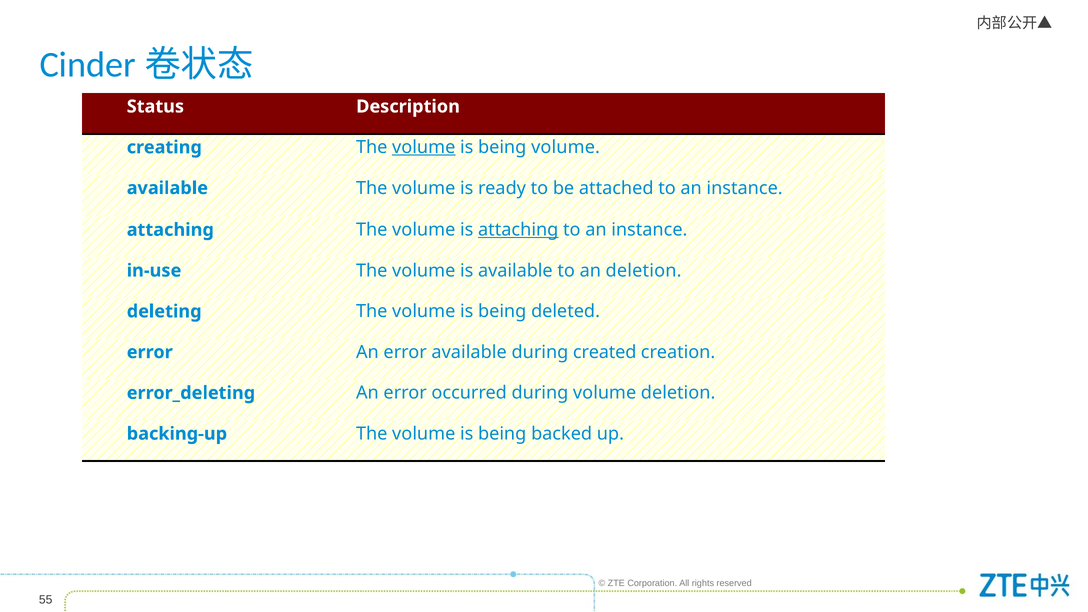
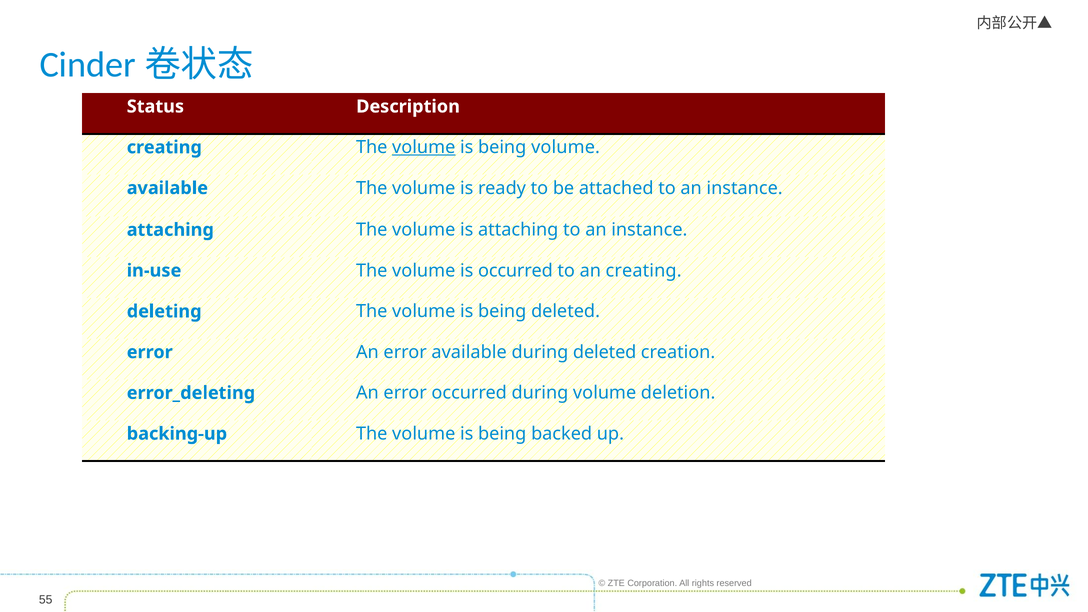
attaching underline: present -> none (518, 230)
is available: available -> occurred (515, 271)
an deletion: deletion -> creating (644, 271)
during created: created -> deleted (605, 352)
